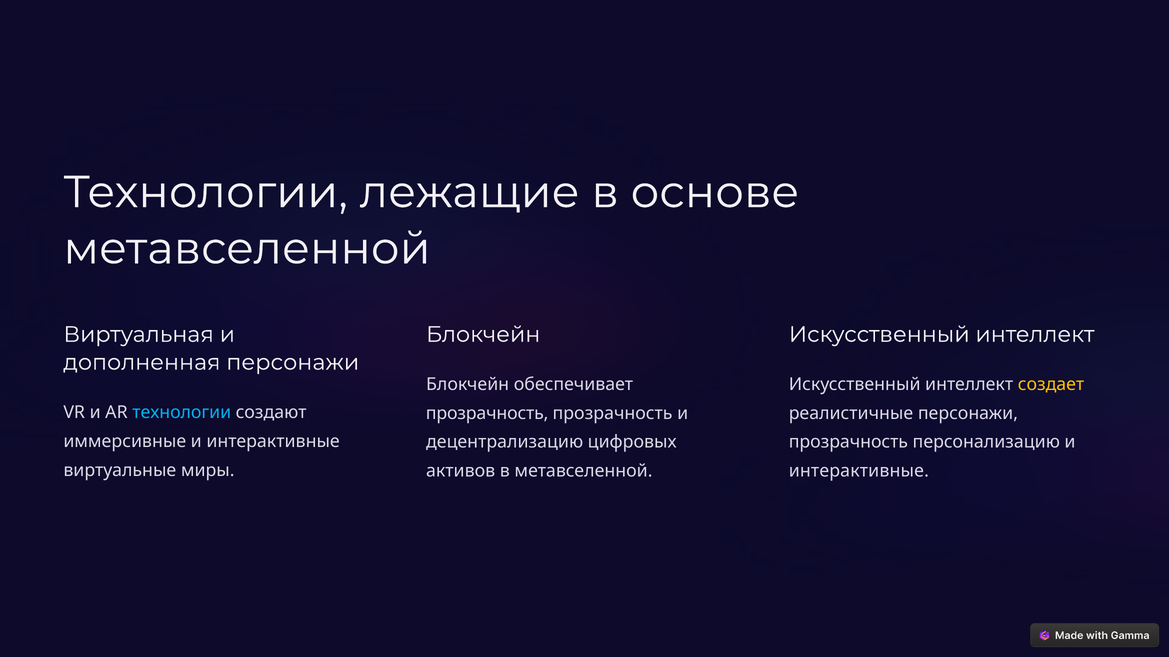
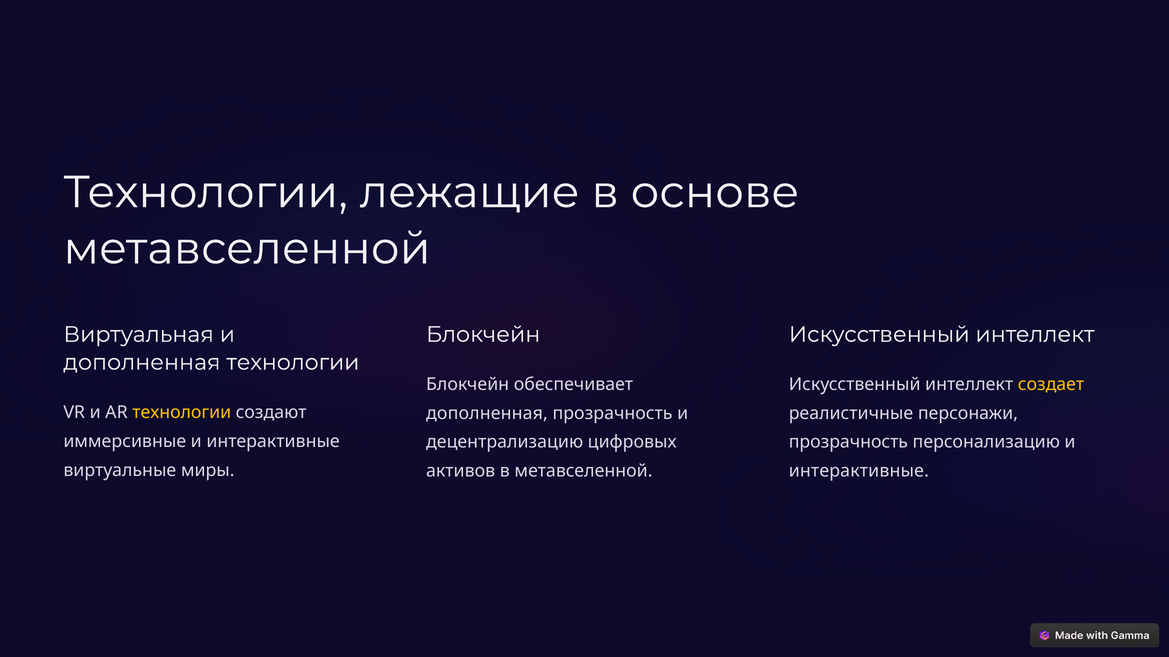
дополненная персонажи: персонажи -> технологии (293, 363)
технологии colour: light blue -> yellow (182, 413)
прозрачность: прозрачность -> дополненная (487, 414)
